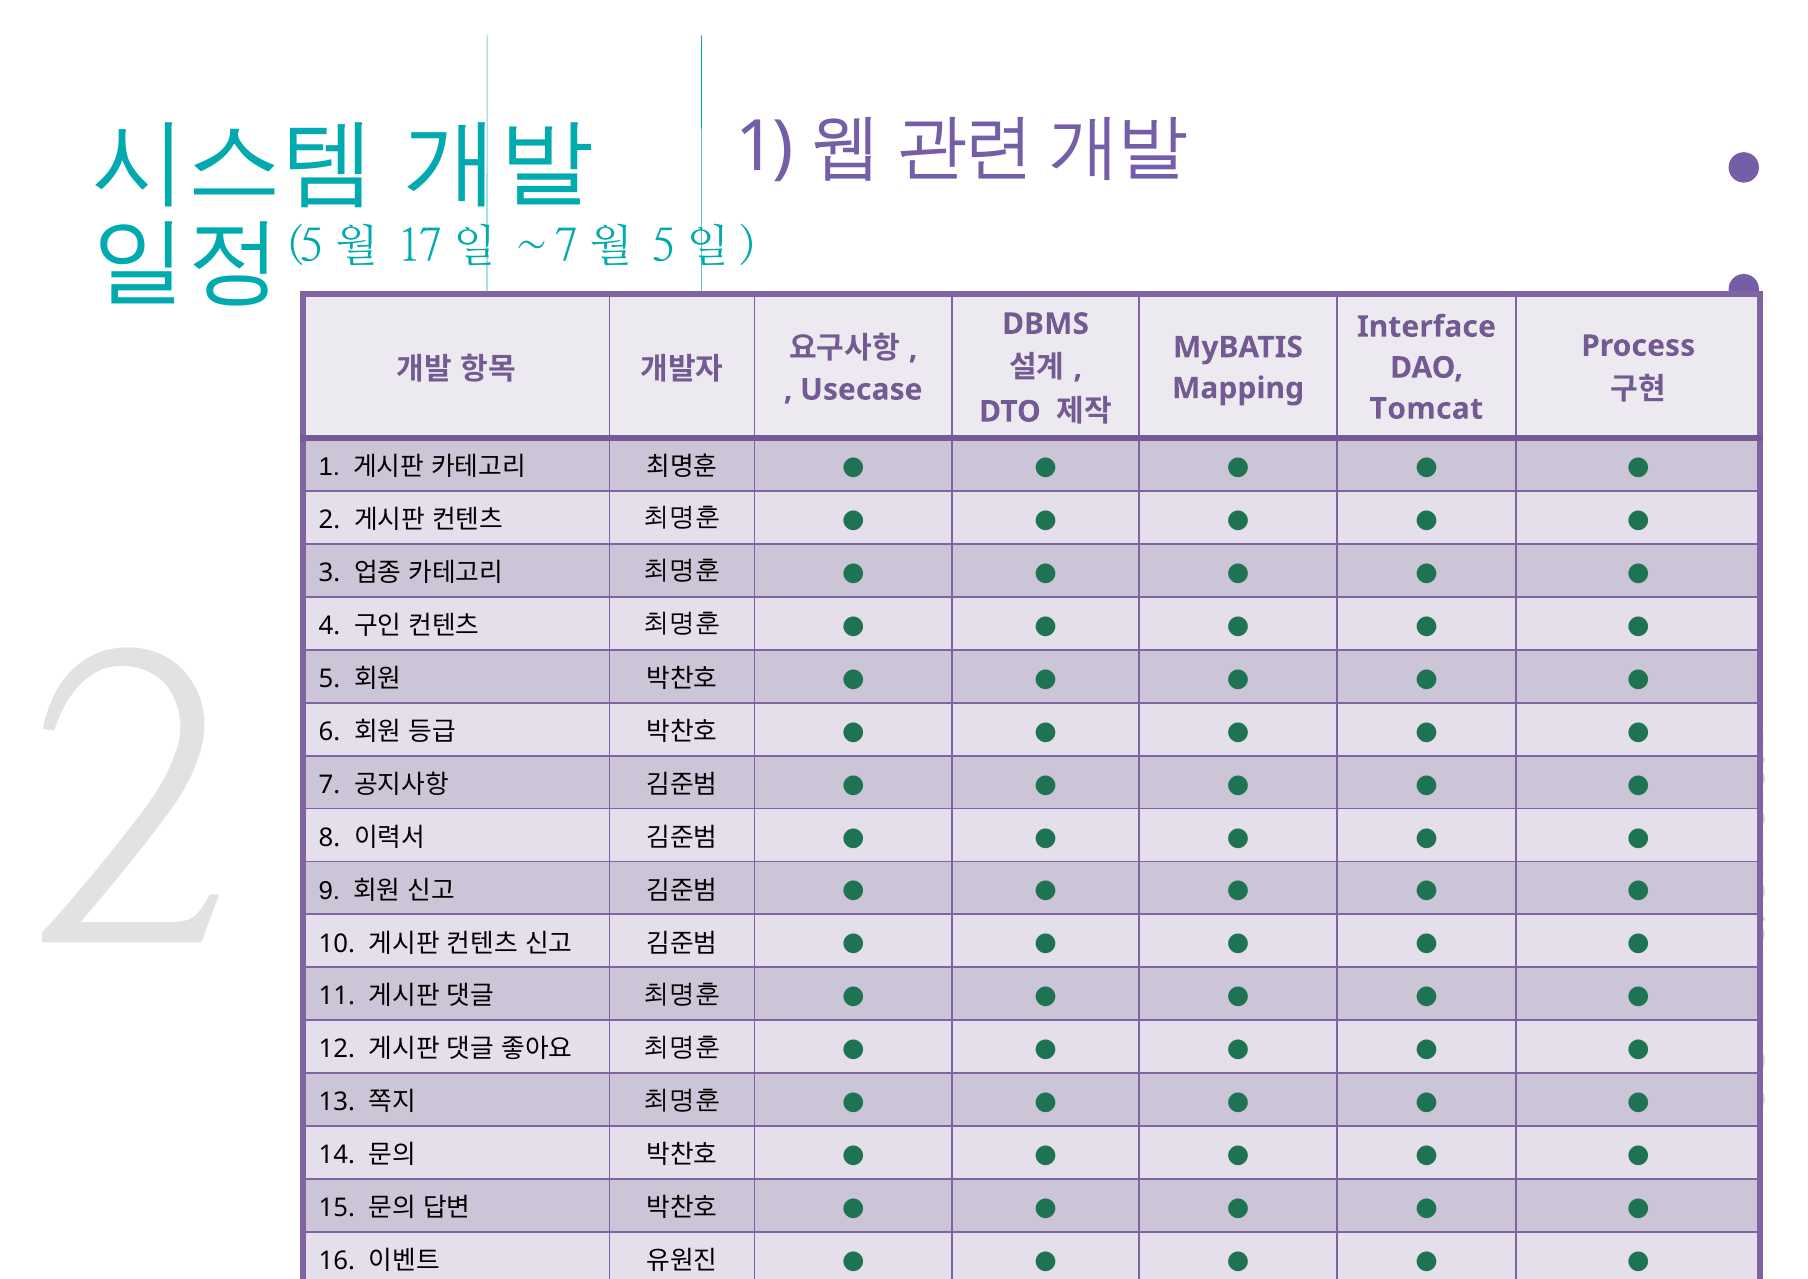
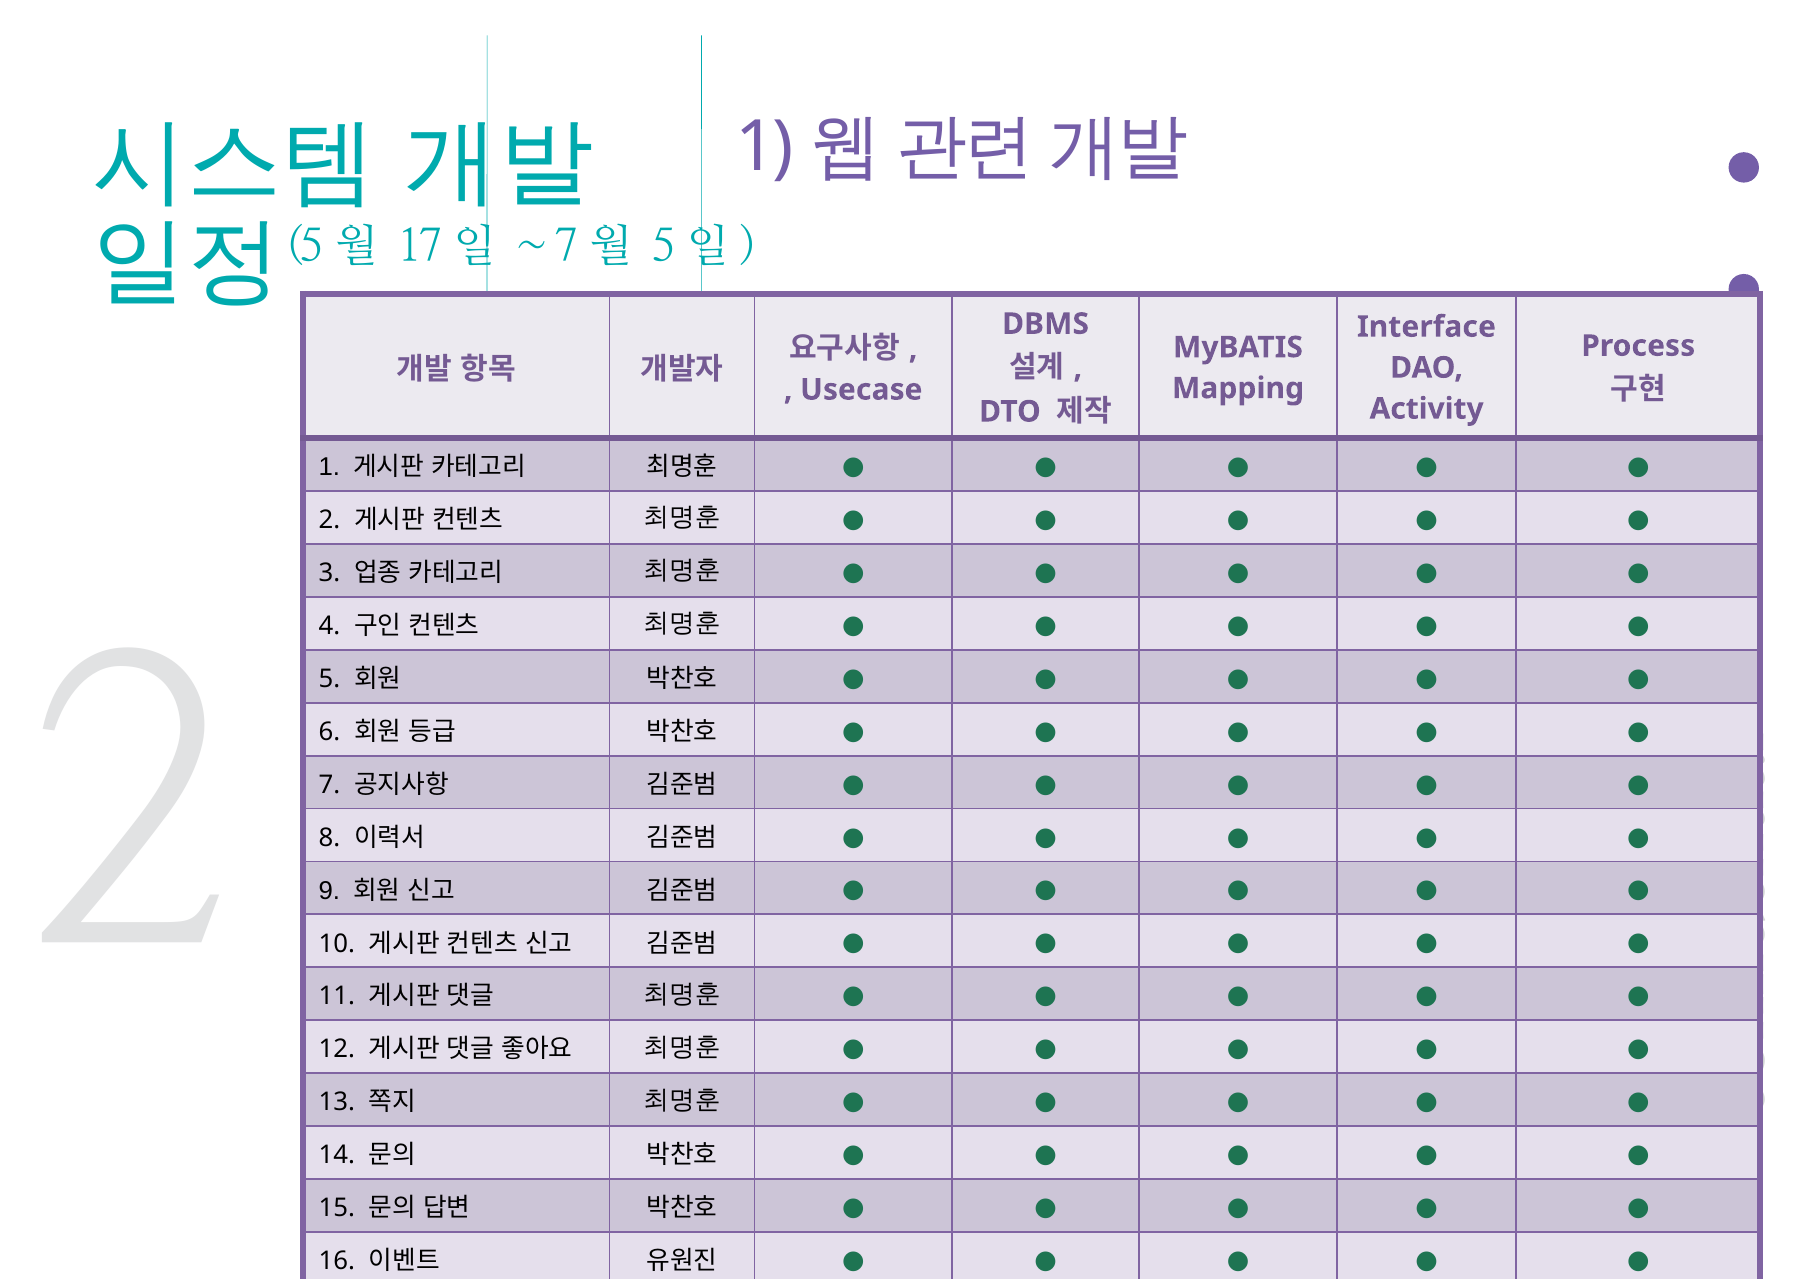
Tomcat: Tomcat -> Activity (1427, 409)
